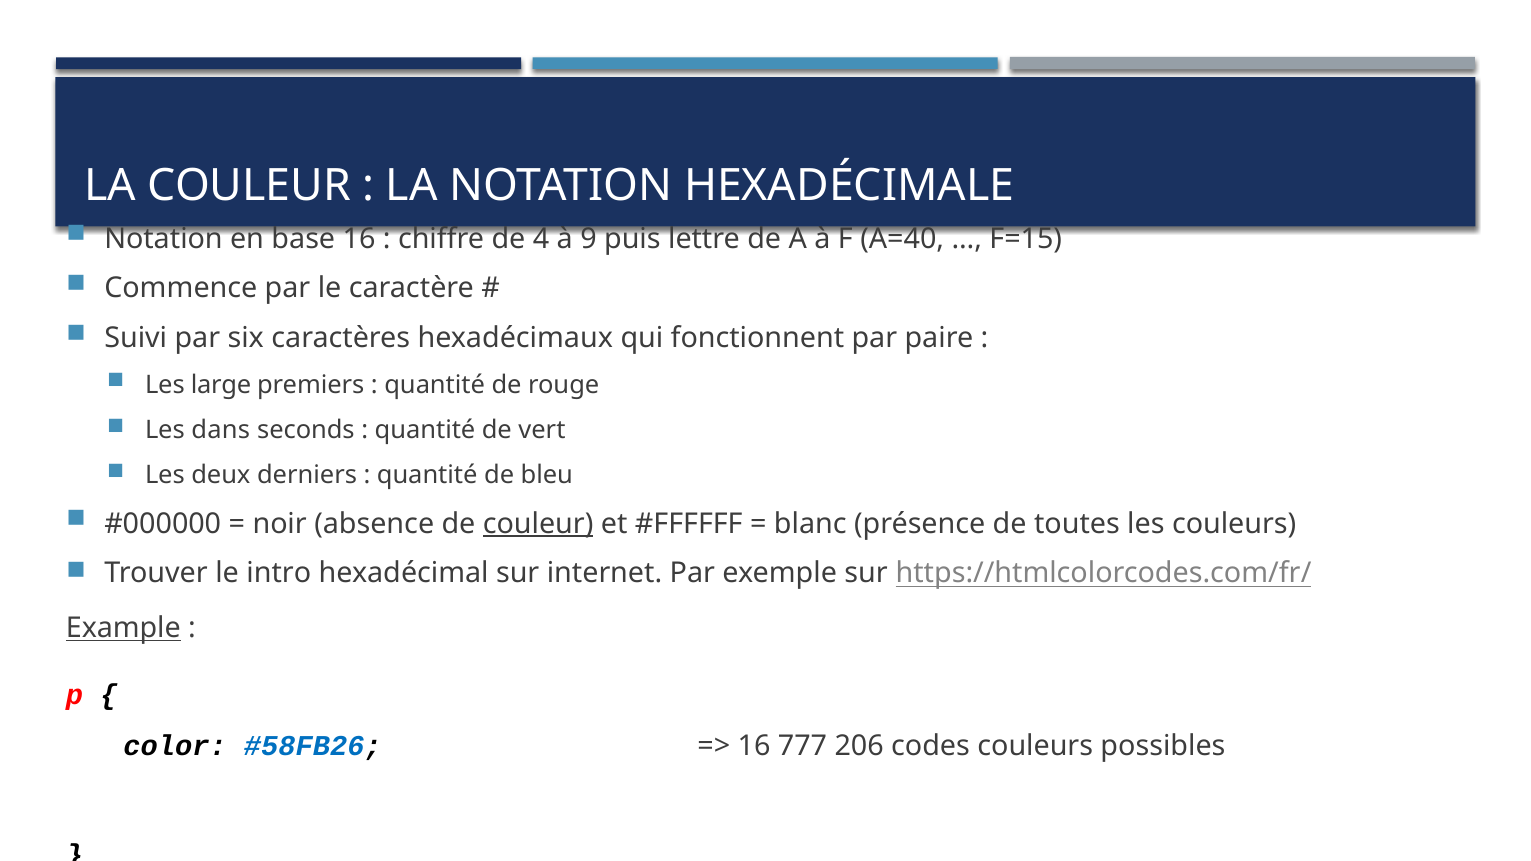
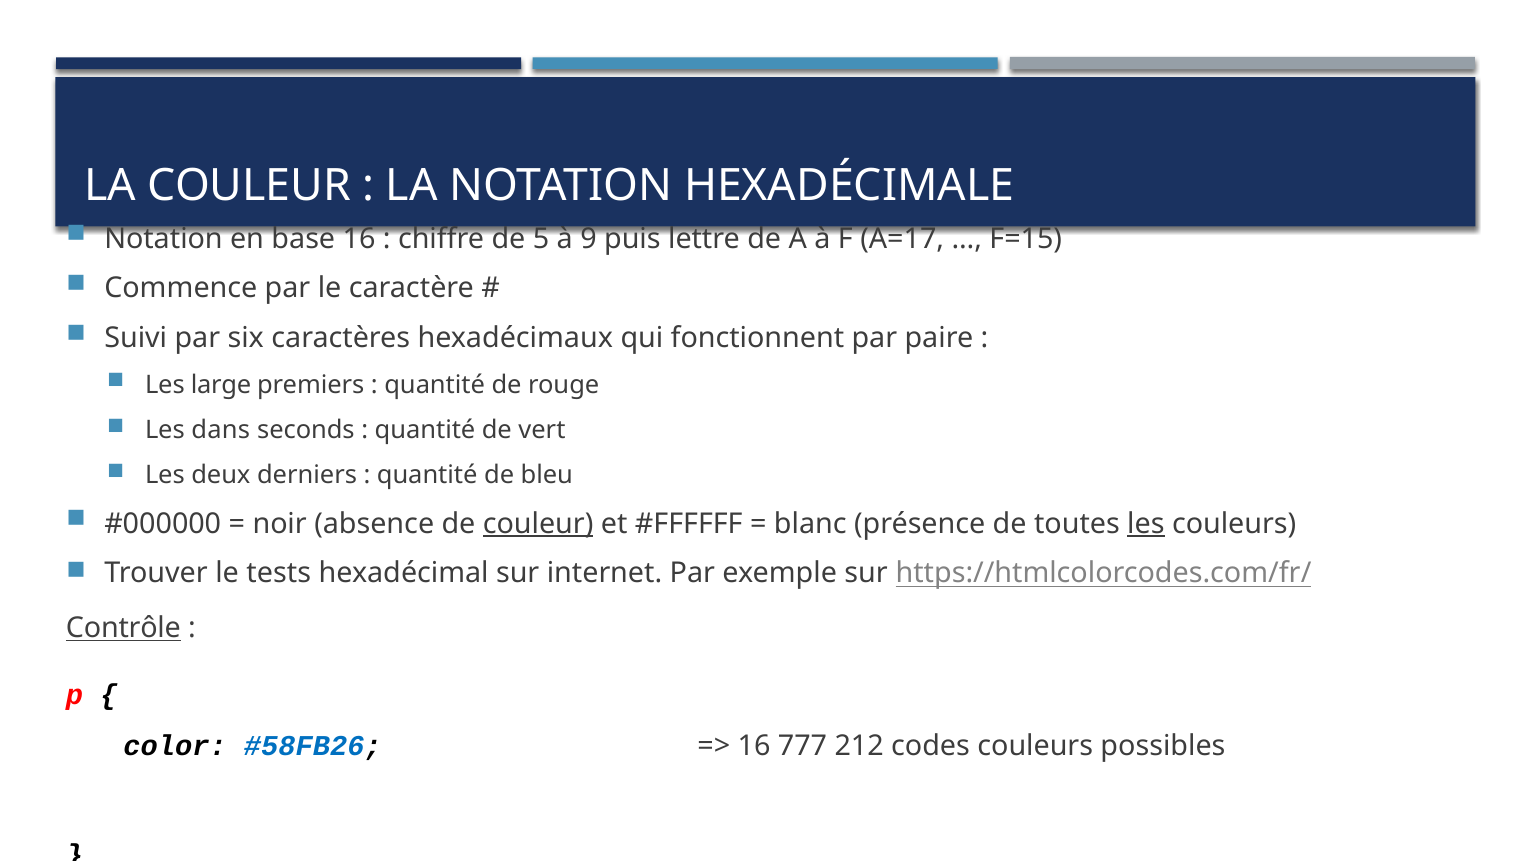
4: 4 -> 5 (541, 239)
A=40: A=40 -> A=17 (902, 239)
les underline: none -> present (1146, 524)
intro: intro -> tests (279, 573)
Example: Example -> Contrôle (123, 628)
206: 206 -> 212 (859, 747)
